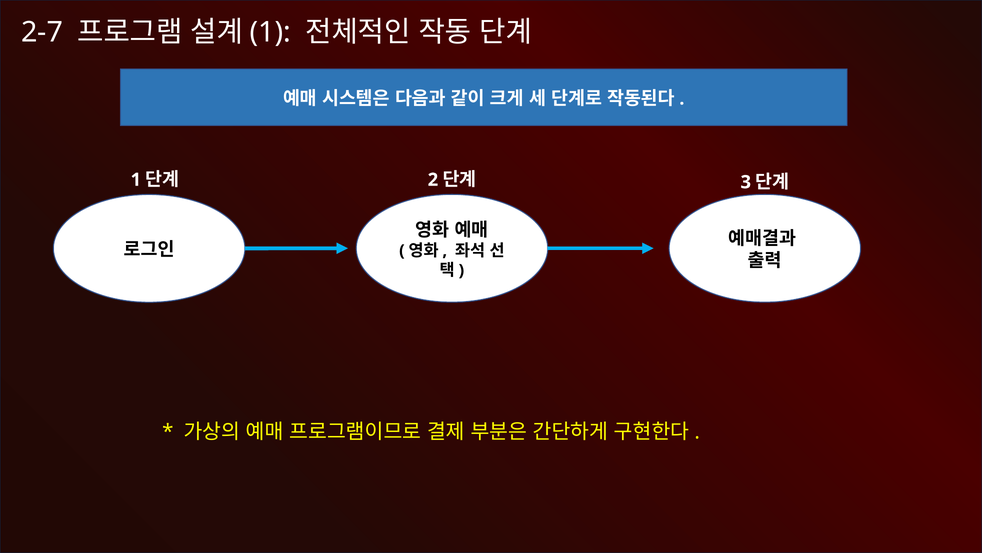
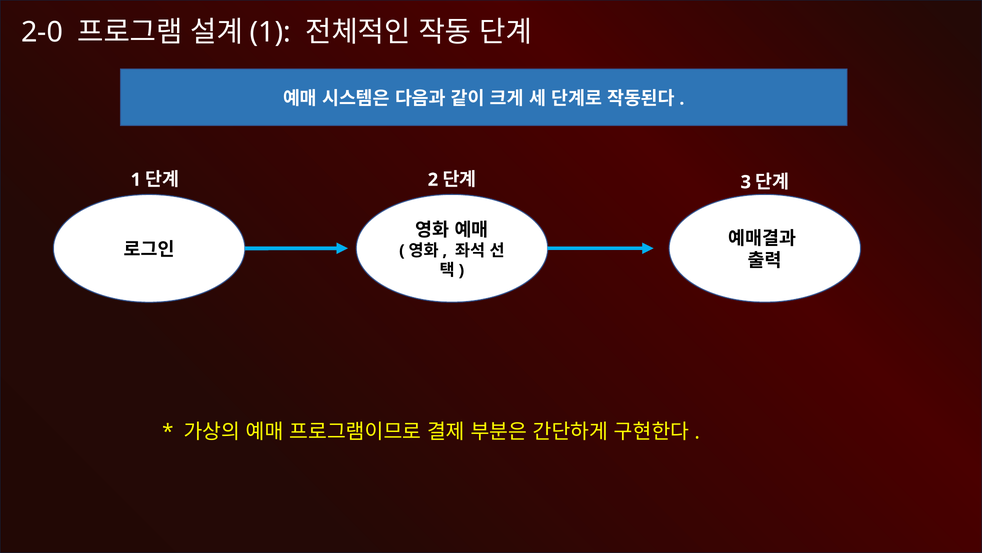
2-7: 2-7 -> 2-0 (42, 32)
